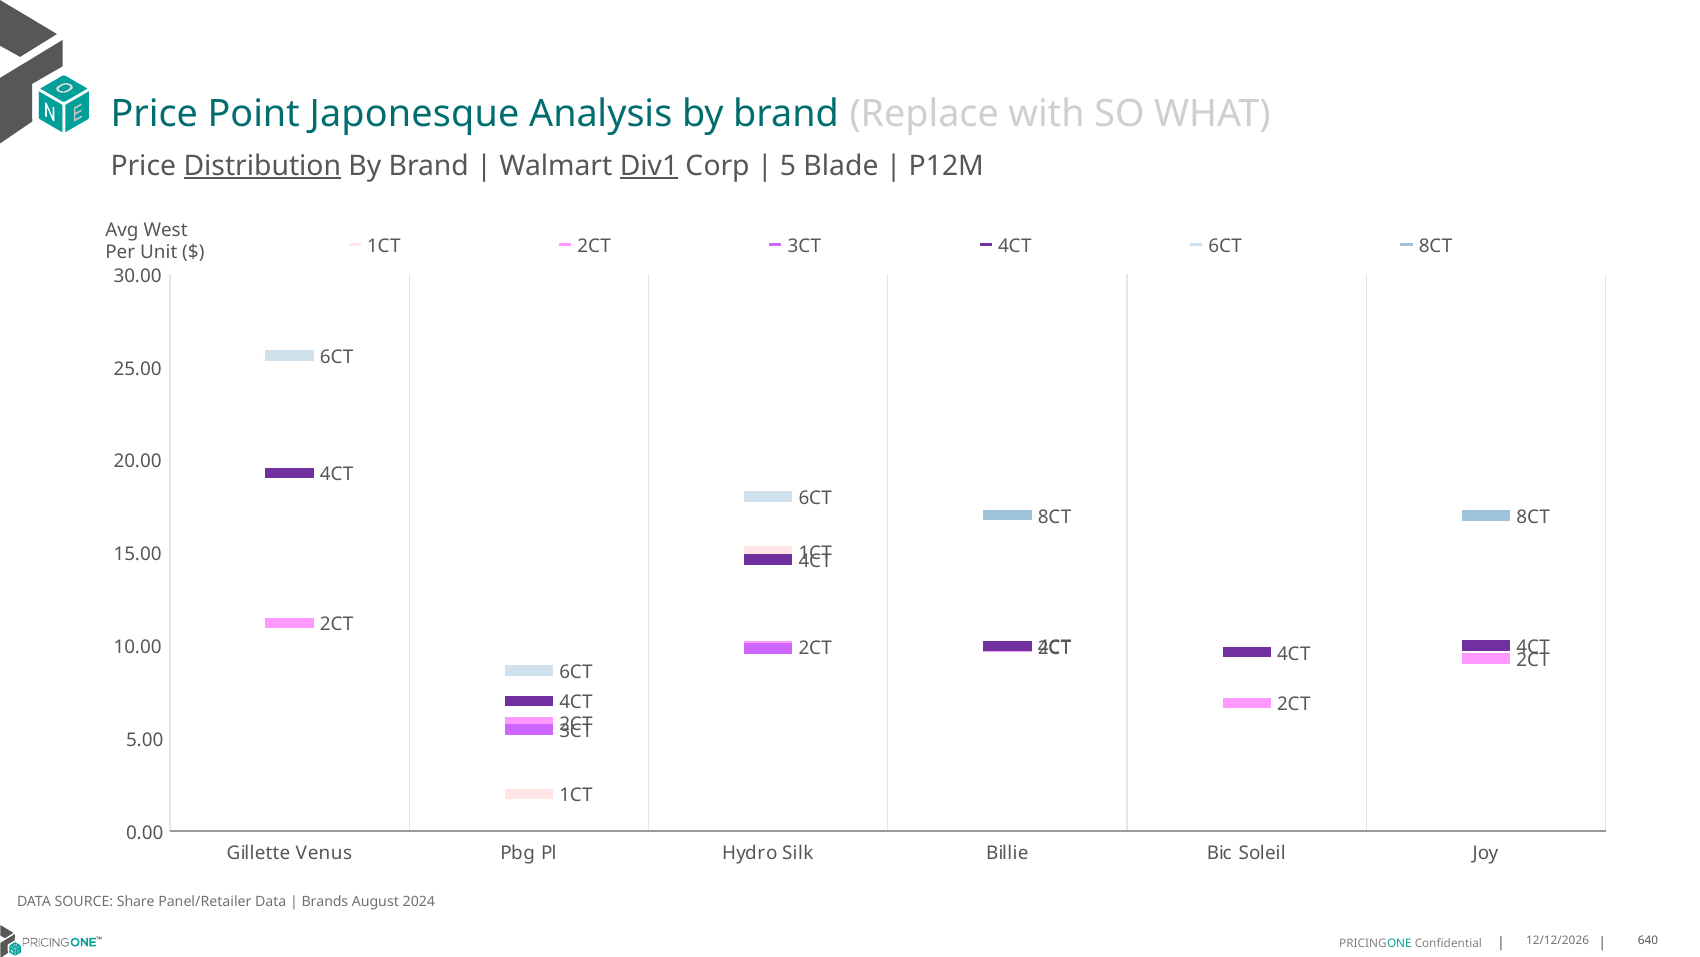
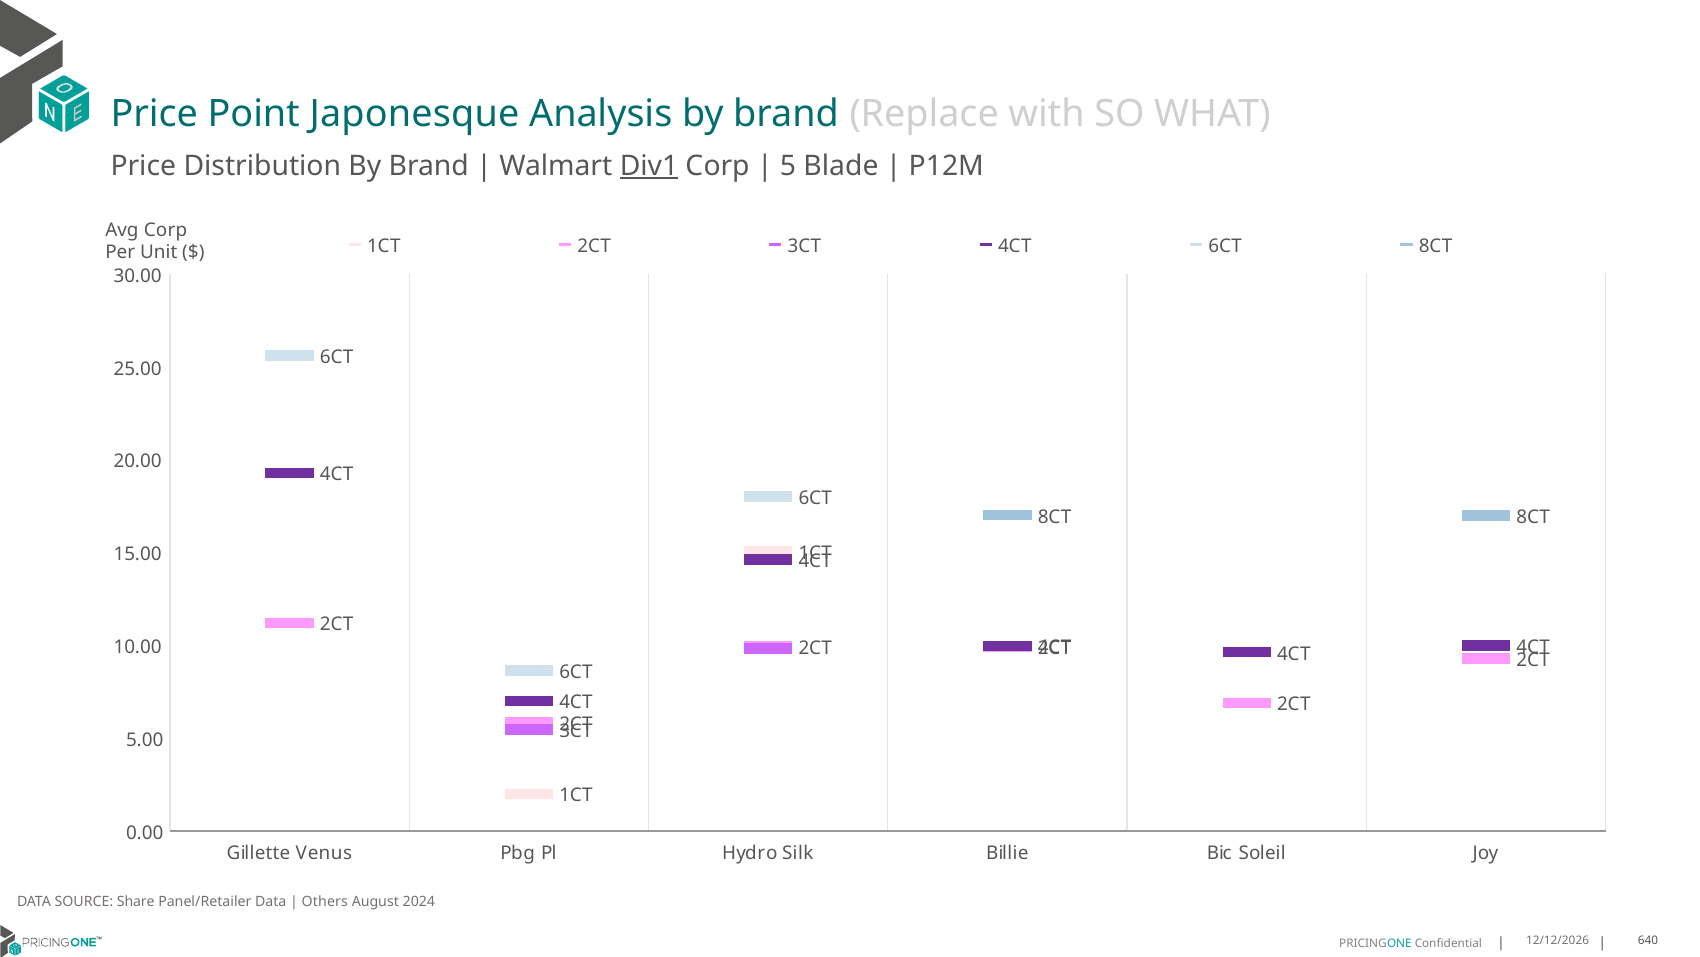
Distribution underline: present -> none (262, 166)
Avg West: West -> Corp (165, 230)
Brands: Brands -> Others (325, 901)
